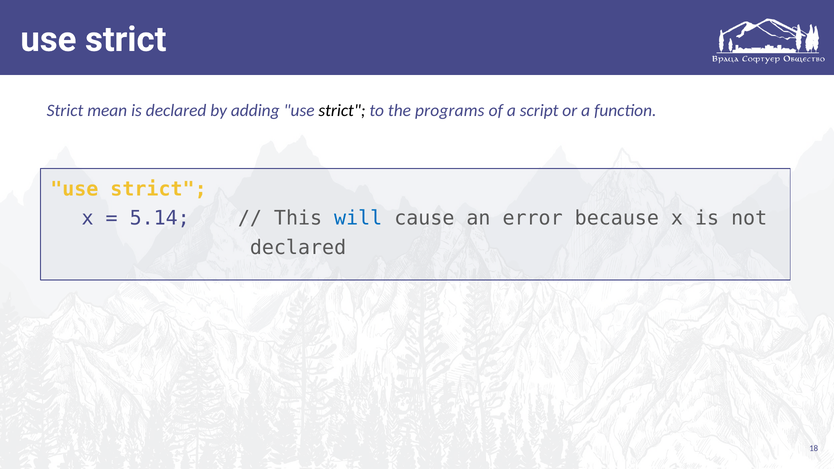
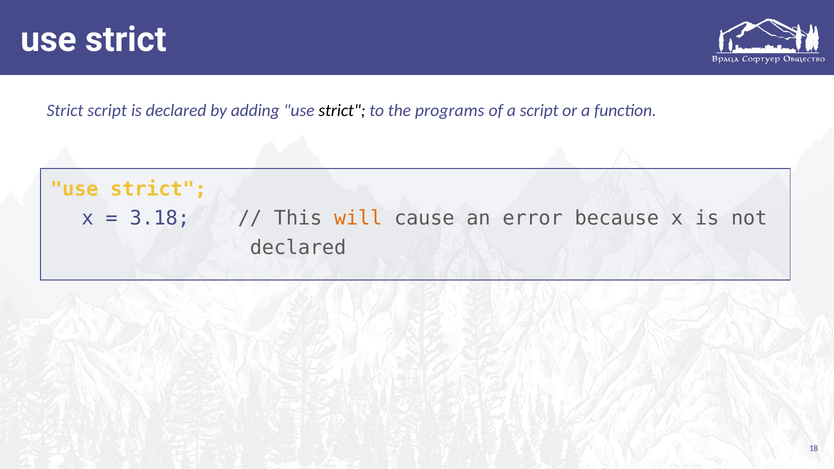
Strict mean: mean -> script (107, 111)
5.14: 5.14 -> 3.18 (160, 218)
will colour: blue -> orange (358, 218)
